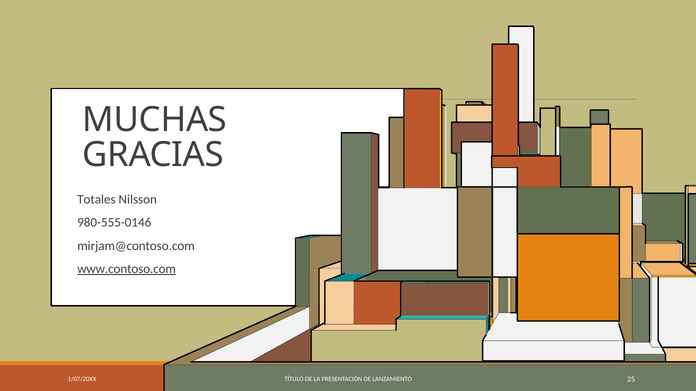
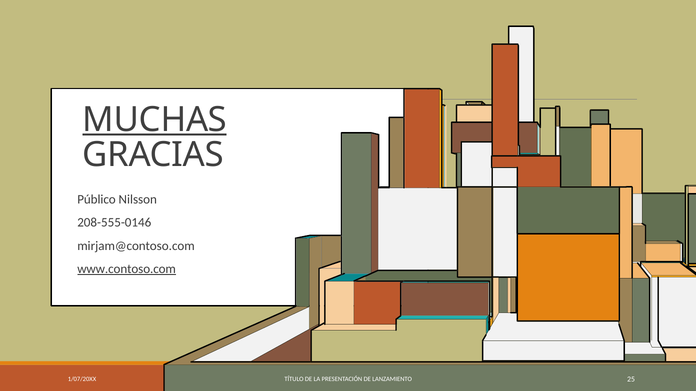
MUCHAS underline: none -> present (155, 120)
Totales: Totales -> Público (96, 200)
980-555-0146: 980-555-0146 -> 208-555-0146 (114, 223)
